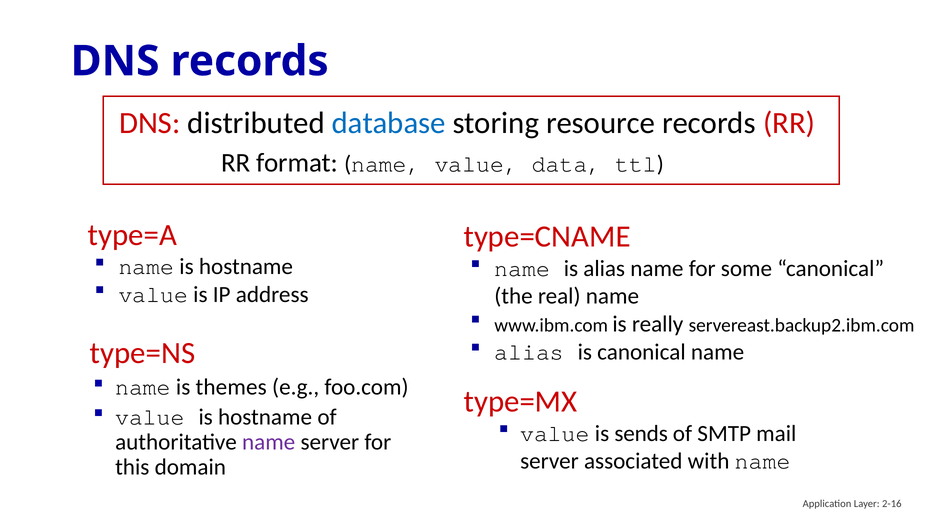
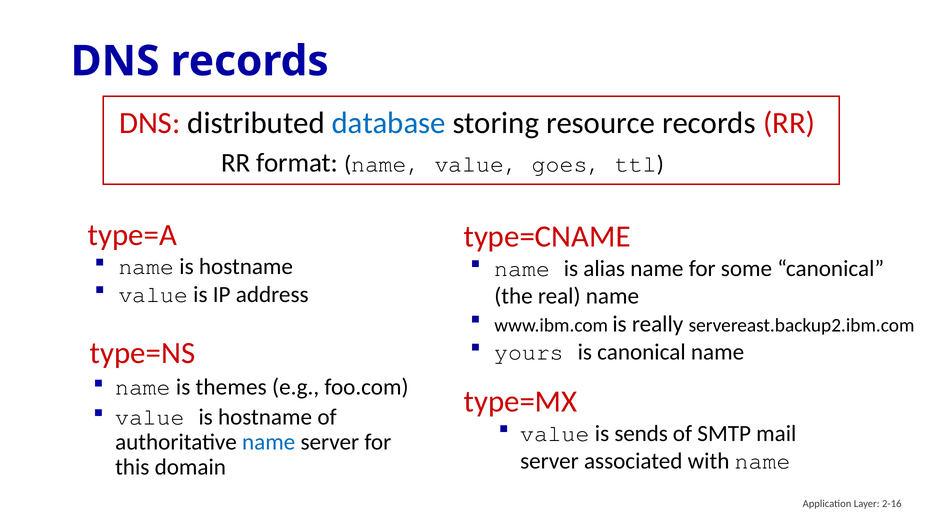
data: data -> goes (567, 164)
alias: alias -> yours (529, 352)
name colour: purple -> blue (269, 442)
